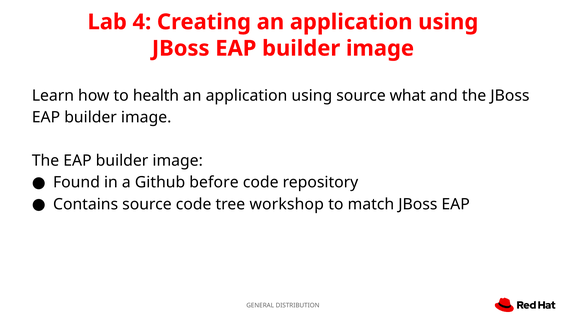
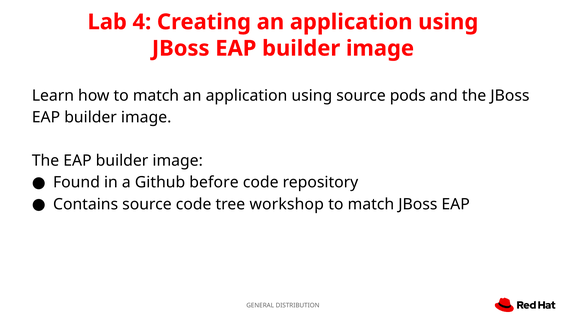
how to health: health -> match (156, 96)
what: what -> pods (408, 96)
